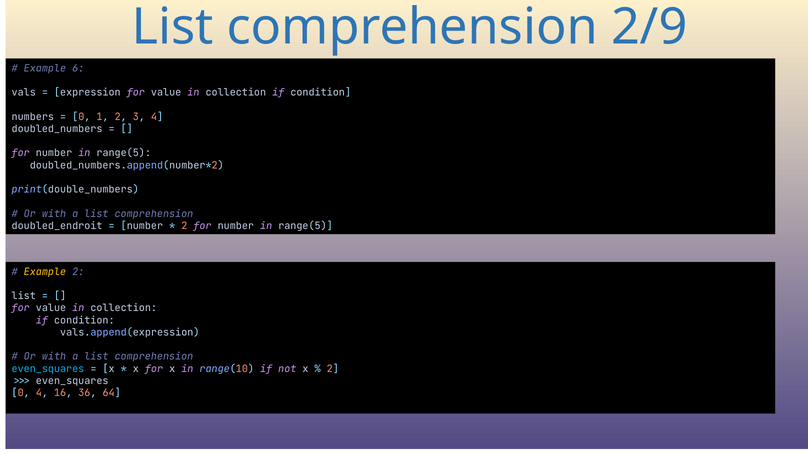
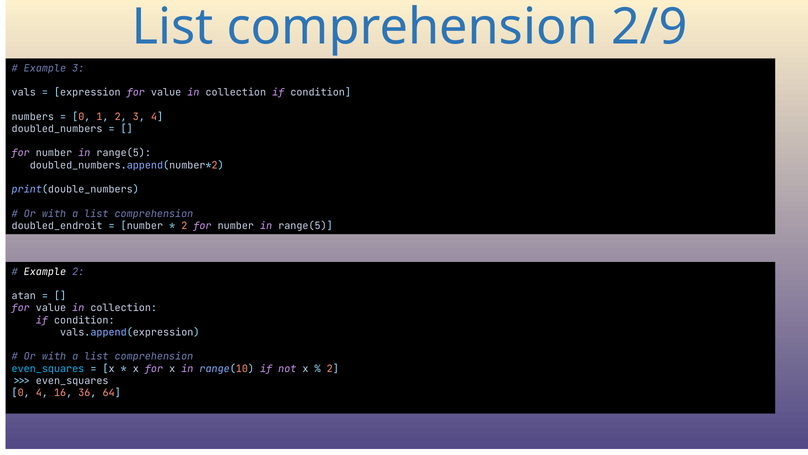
Example 6: 6 -> 3 (78, 68)
Example colour: yellow -> white (45, 271)
list: list -> atan (24, 296)
